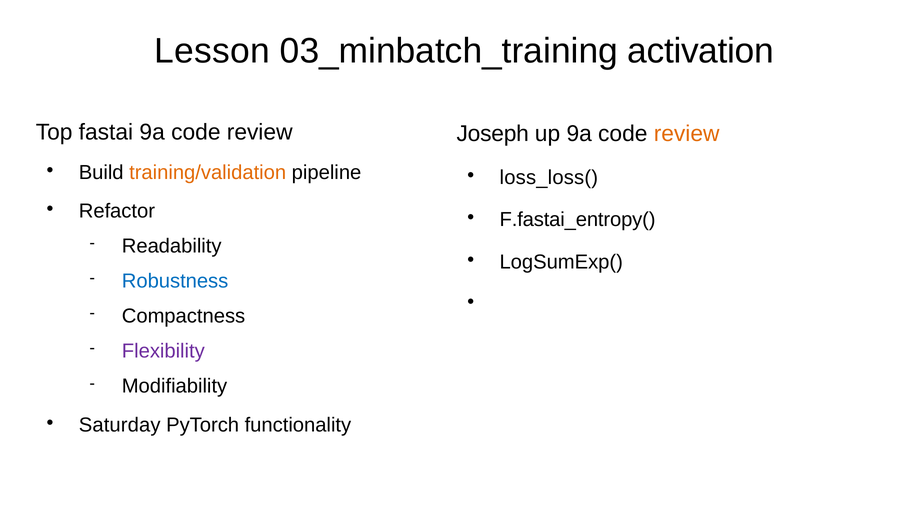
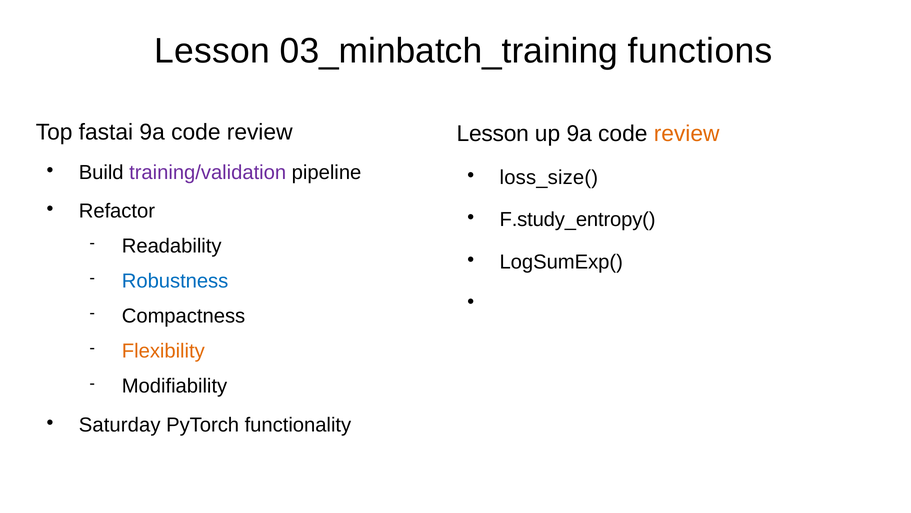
activation: activation -> functions (700, 51)
Joseph: Joseph -> Lesson (493, 134)
training/validation colour: orange -> purple (208, 172)
loss_loss(: loss_loss( -> loss_size( (549, 177)
F.fastai_entropy(: F.fastai_entropy( -> F.study_entropy( (578, 219)
Flexibility colour: purple -> orange (163, 351)
